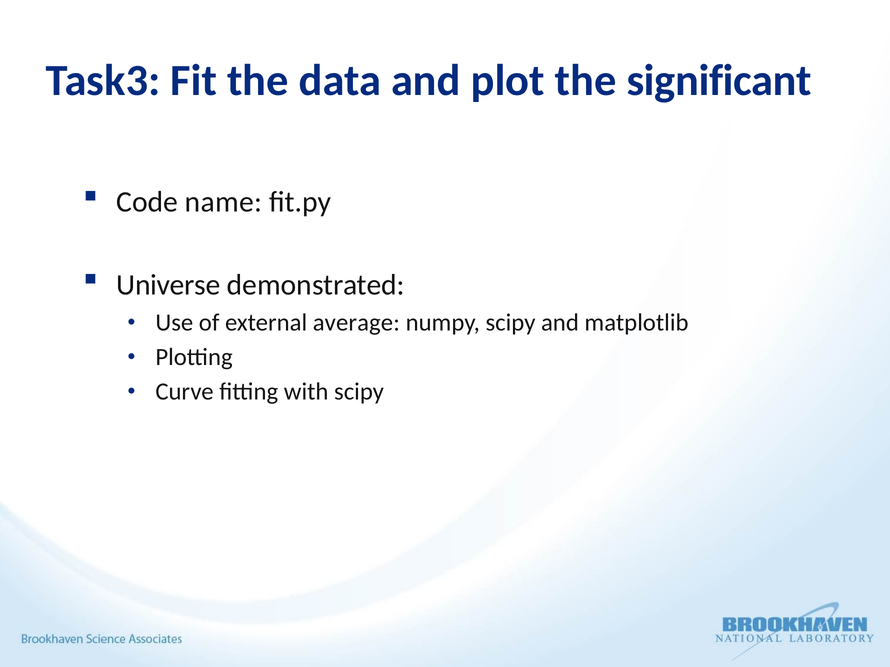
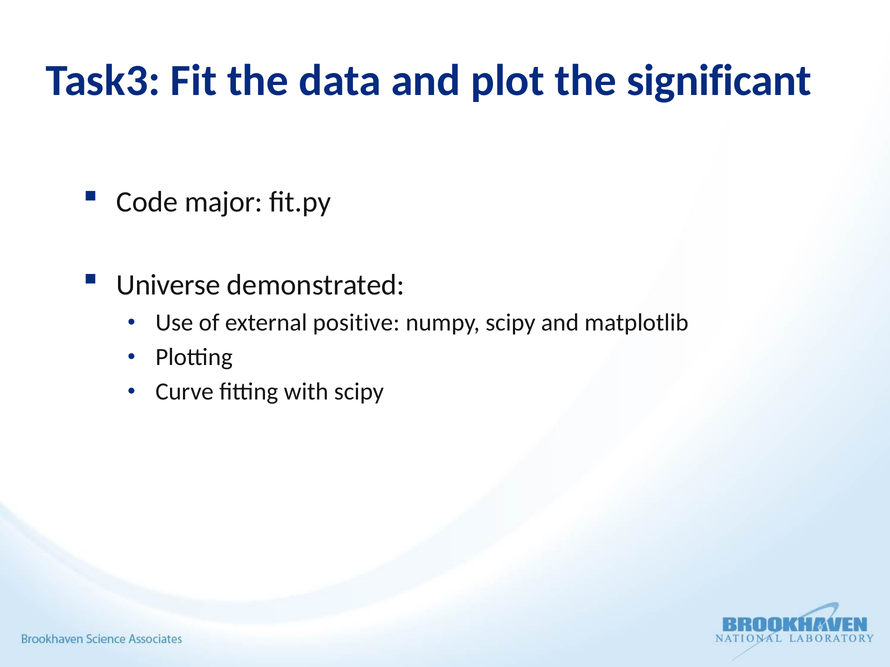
name: name -> major (224, 202)
average: average -> positive (356, 323)
